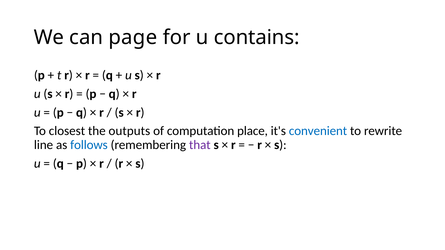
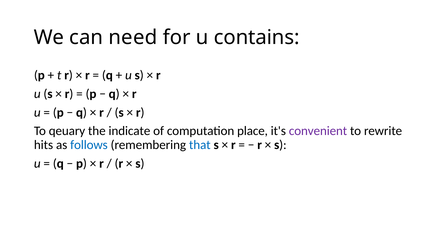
page: page -> need (133, 37)
closest: closest -> qeuary (67, 131)
outputs: outputs -> indicate (129, 131)
convenient colour: blue -> purple (318, 131)
line: line -> hits (44, 145)
that colour: purple -> blue (200, 145)
